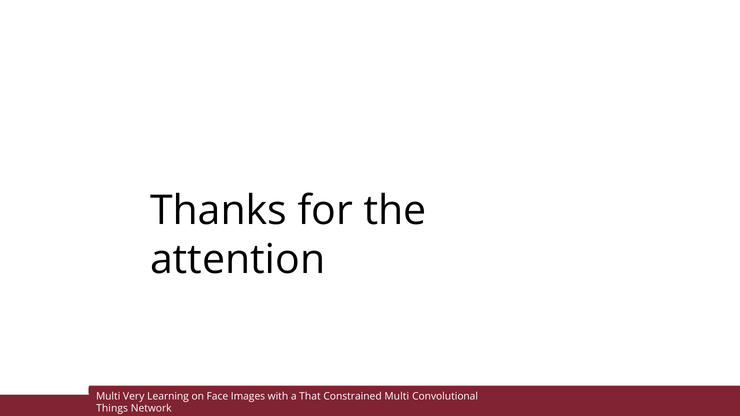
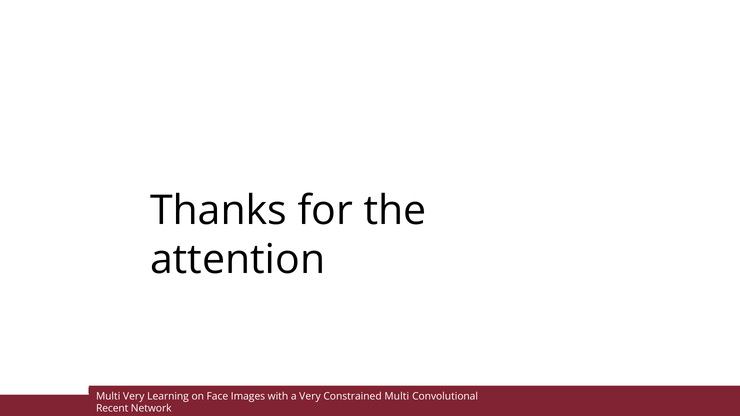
a That: That -> Very (310, 396)
Things: Things -> Recent (112, 409)
